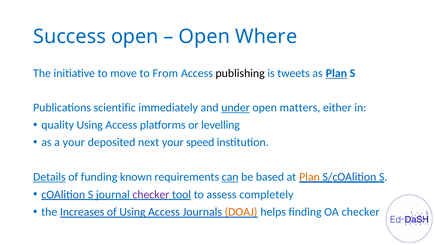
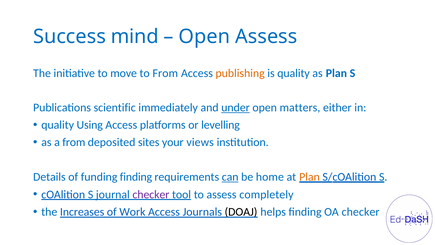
Success open: open -> mind (135, 37)
Open Where: Where -> Assess (266, 37)
publishing colour: black -> orange (240, 73)
is tweets: tweets -> quality (294, 73)
Plan underline: present -> none (336, 73)
a your: your -> from (74, 142)
next: next -> sites (149, 142)
speed: speed -> views (200, 142)
Details underline: present -> none (49, 177)
funding known: known -> finding (136, 177)
based: based -> home (270, 177)
of Using: Using -> Work (132, 212)
DOAJ colour: orange -> black (241, 212)
